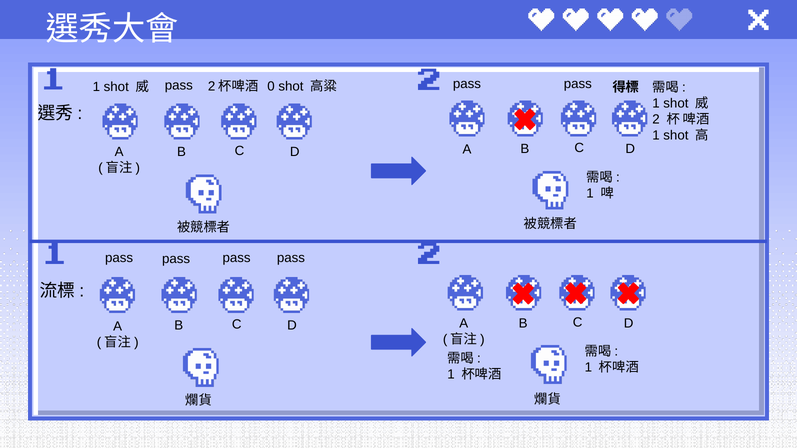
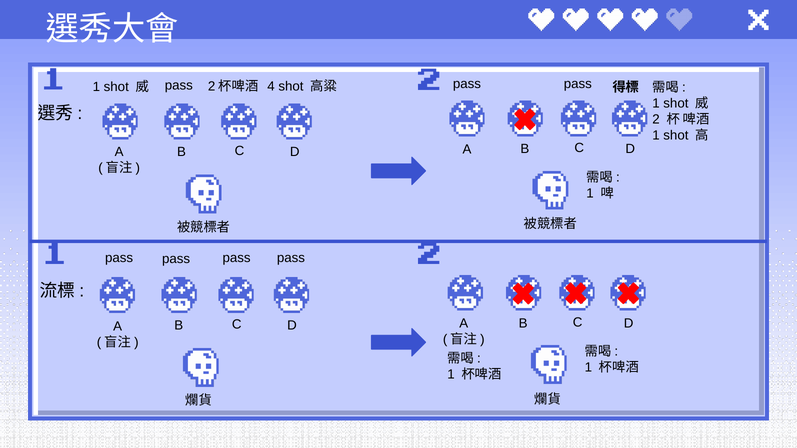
0: 0 -> 4 (271, 87)
